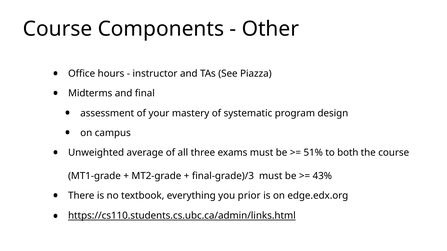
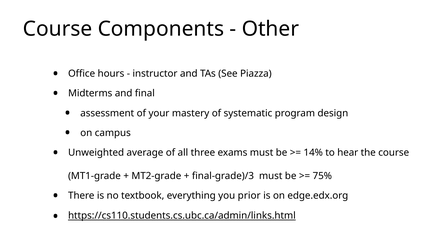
51%: 51% -> 14% (313, 153)
both: both -> hear (348, 153)
43%: 43% -> 75% (322, 176)
